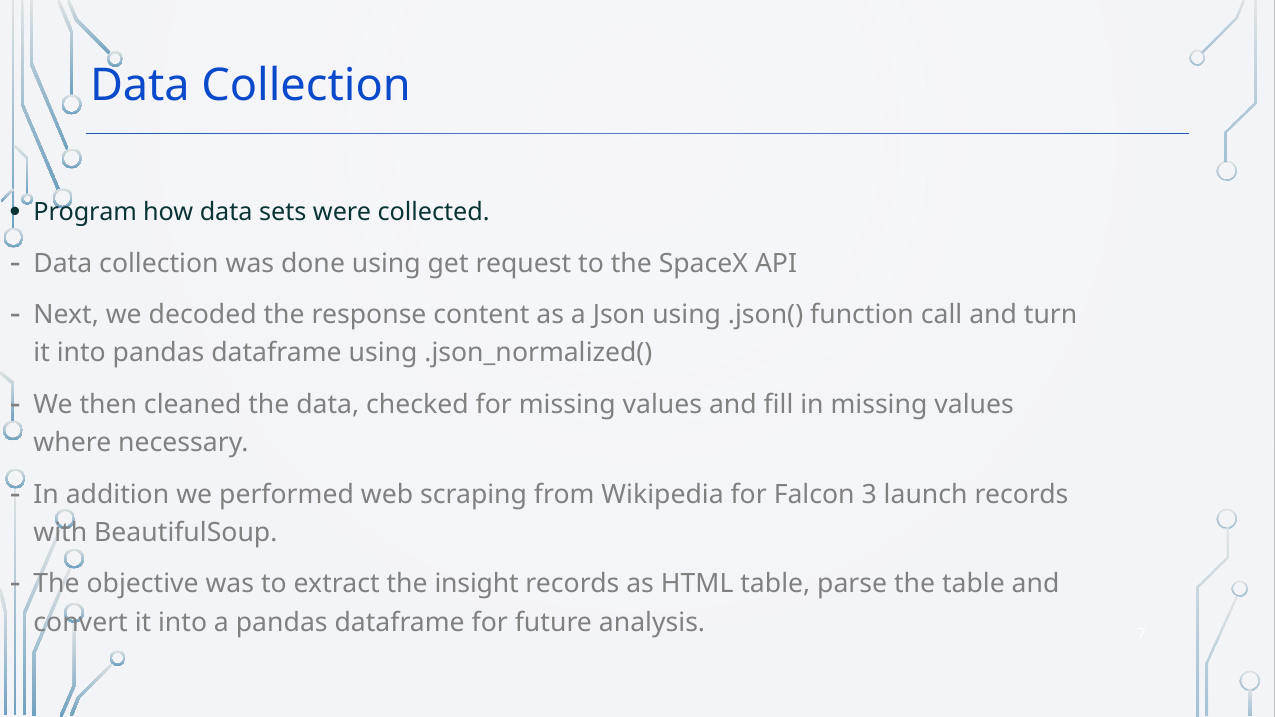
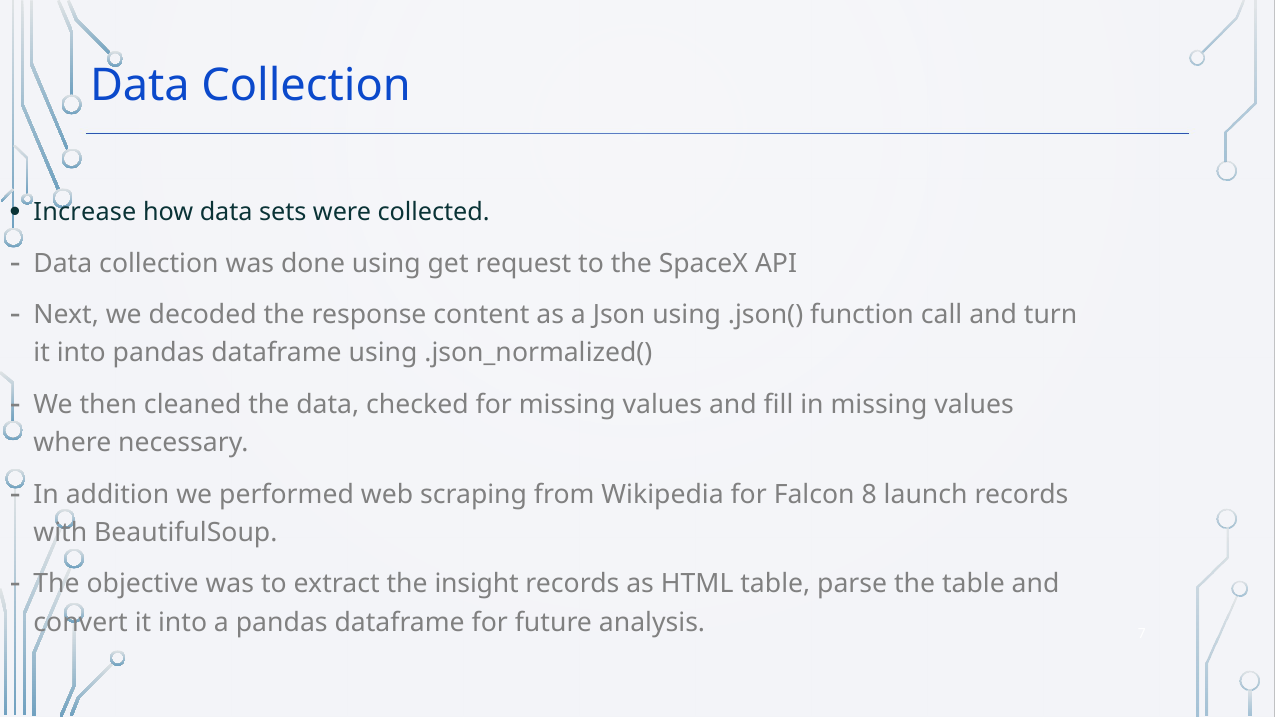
Program: Program -> Increase (85, 213)
3: 3 -> 8 (869, 495)
